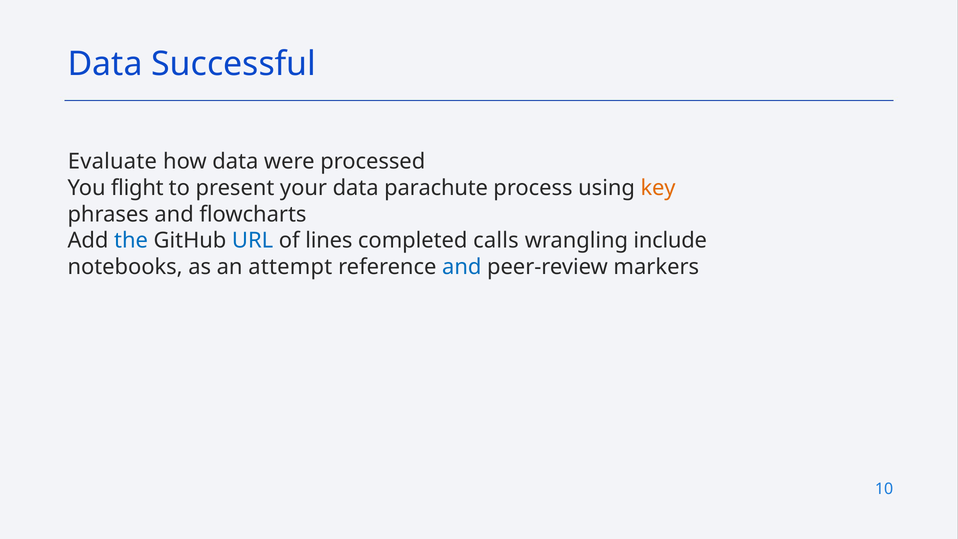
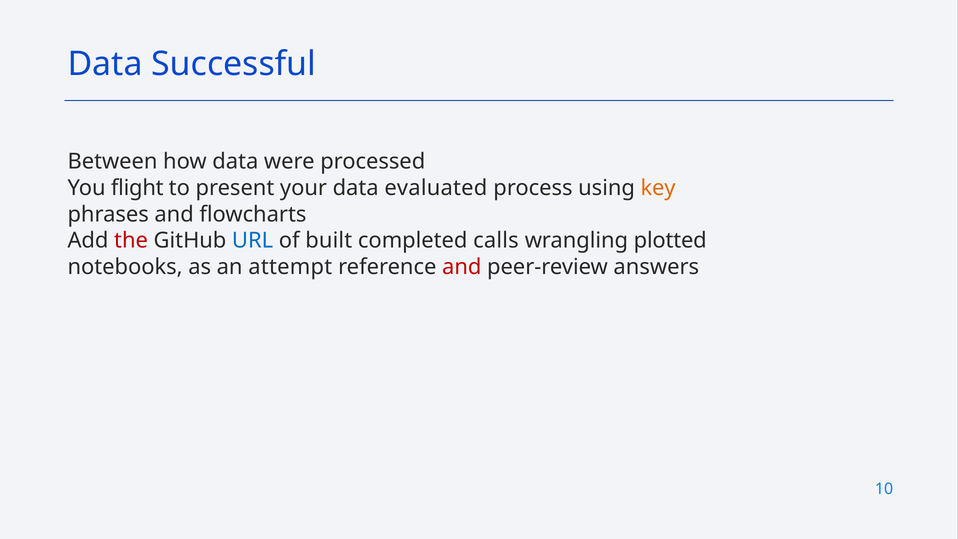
Evaluate: Evaluate -> Between (113, 162)
parachute: parachute -> evaluated (436, 188)
the colour: blue -> red (131, 241)
lines: lines -> built (329, 241)
include: include -> plotted (670, 241)
and colour: blue -> red (462, 267)
markers: markers -> answers (656, 267)
